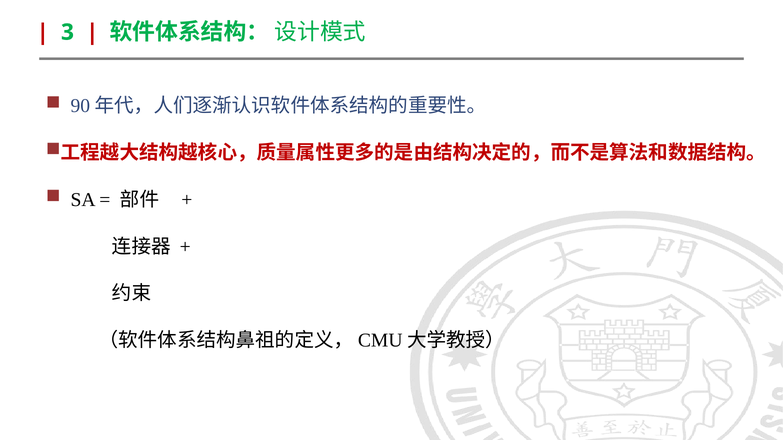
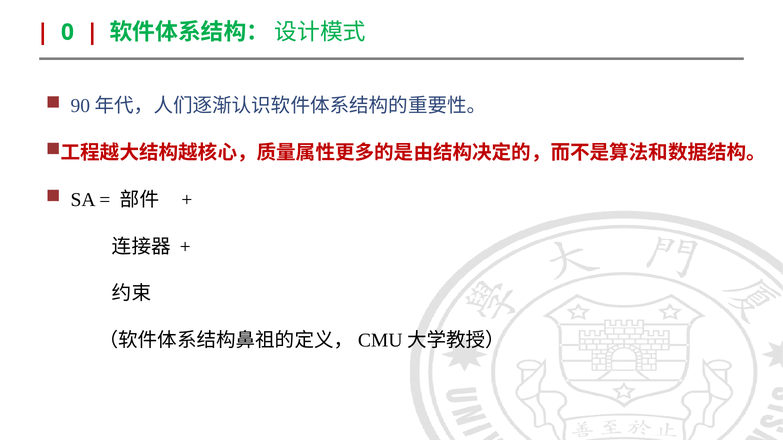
3: 3 -> 0 (67, 32)
